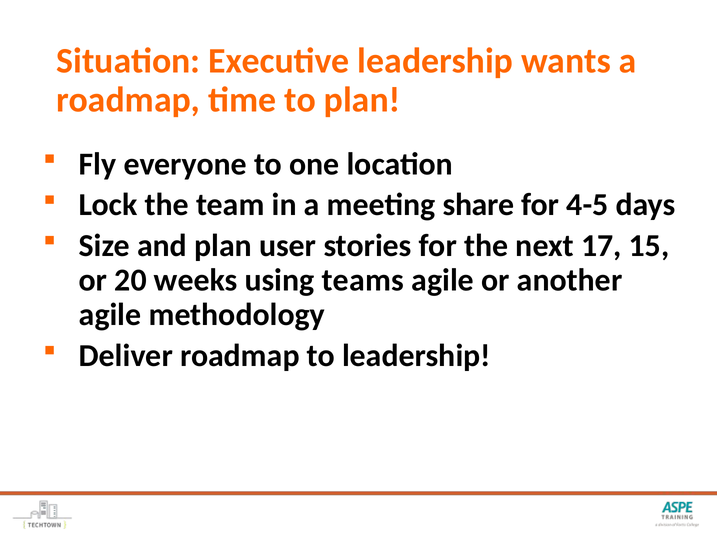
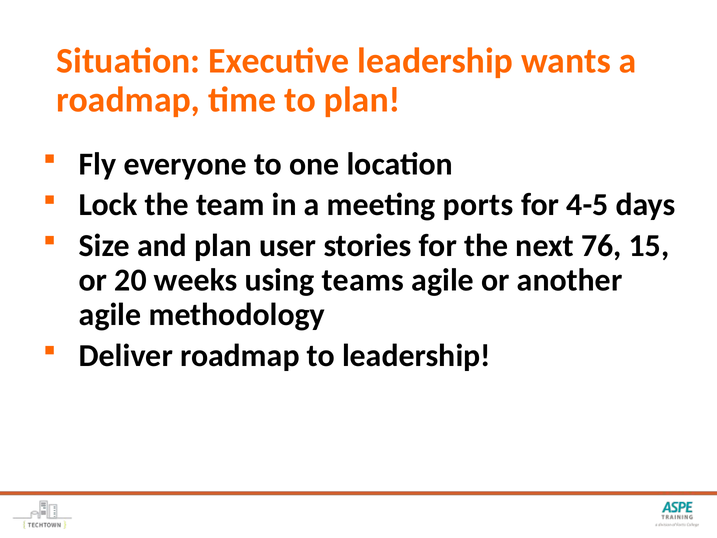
share: share -> ports (478, 205)
17: 17 -> 76 (601, 246)
